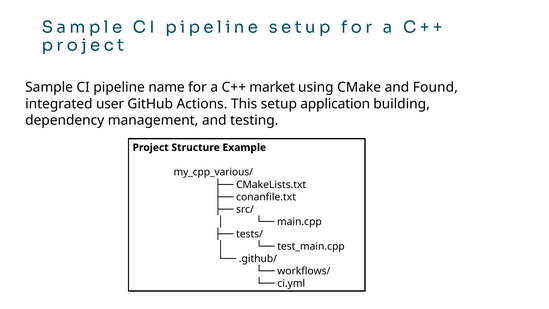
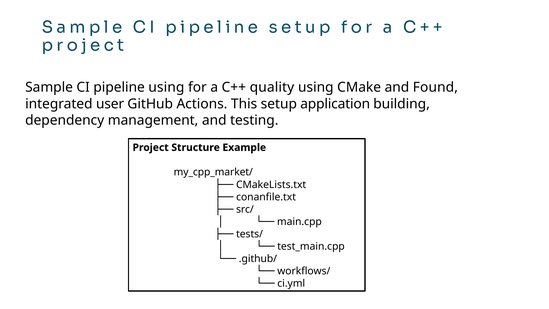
pipeline name: name -> using (166, 87)
market: market -> quality (272, 87)
my_cpp_various/: my_cpp_various/ -> my_cpp_market/ (213, 172)
